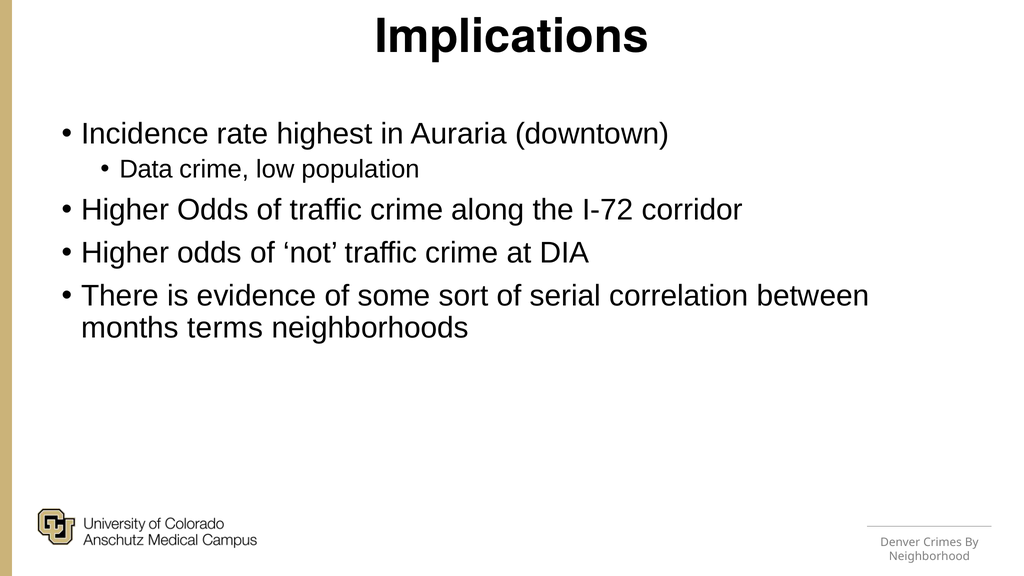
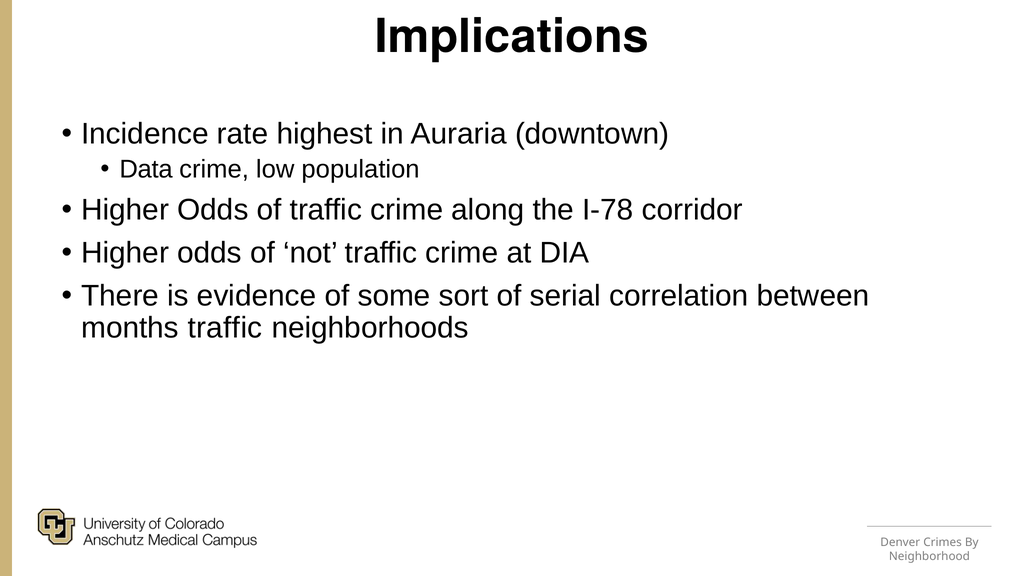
I-72: I-72 -> I-78 (608, 210)
months terms: terms -> traffic (225, 328)
